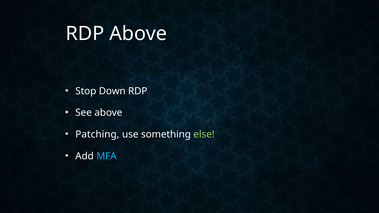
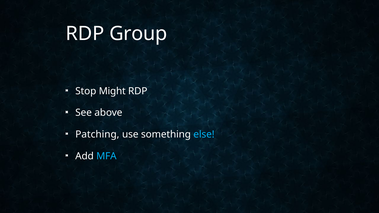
RDP Above: Above -> Group (138, 34)
Down: Down -> Might (112, 91)
else colour: light green -> light blue (204, 135)
